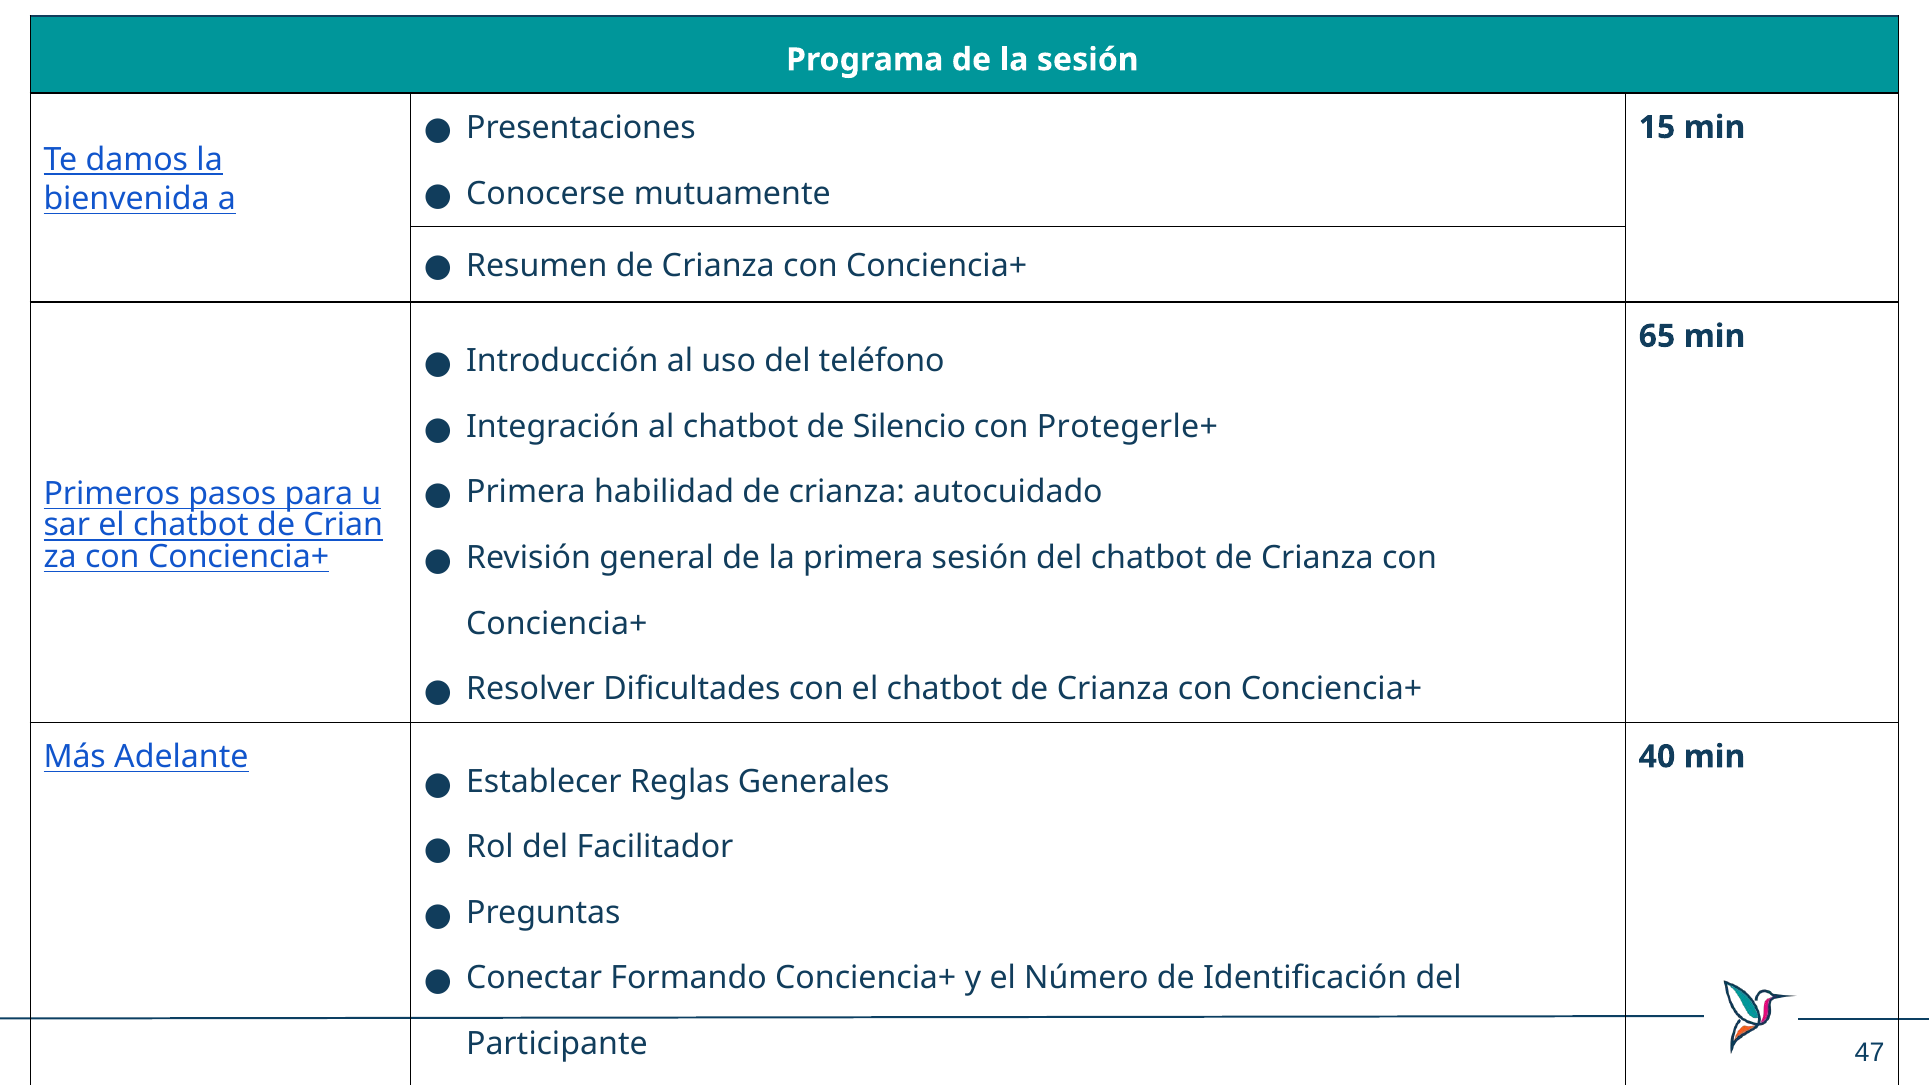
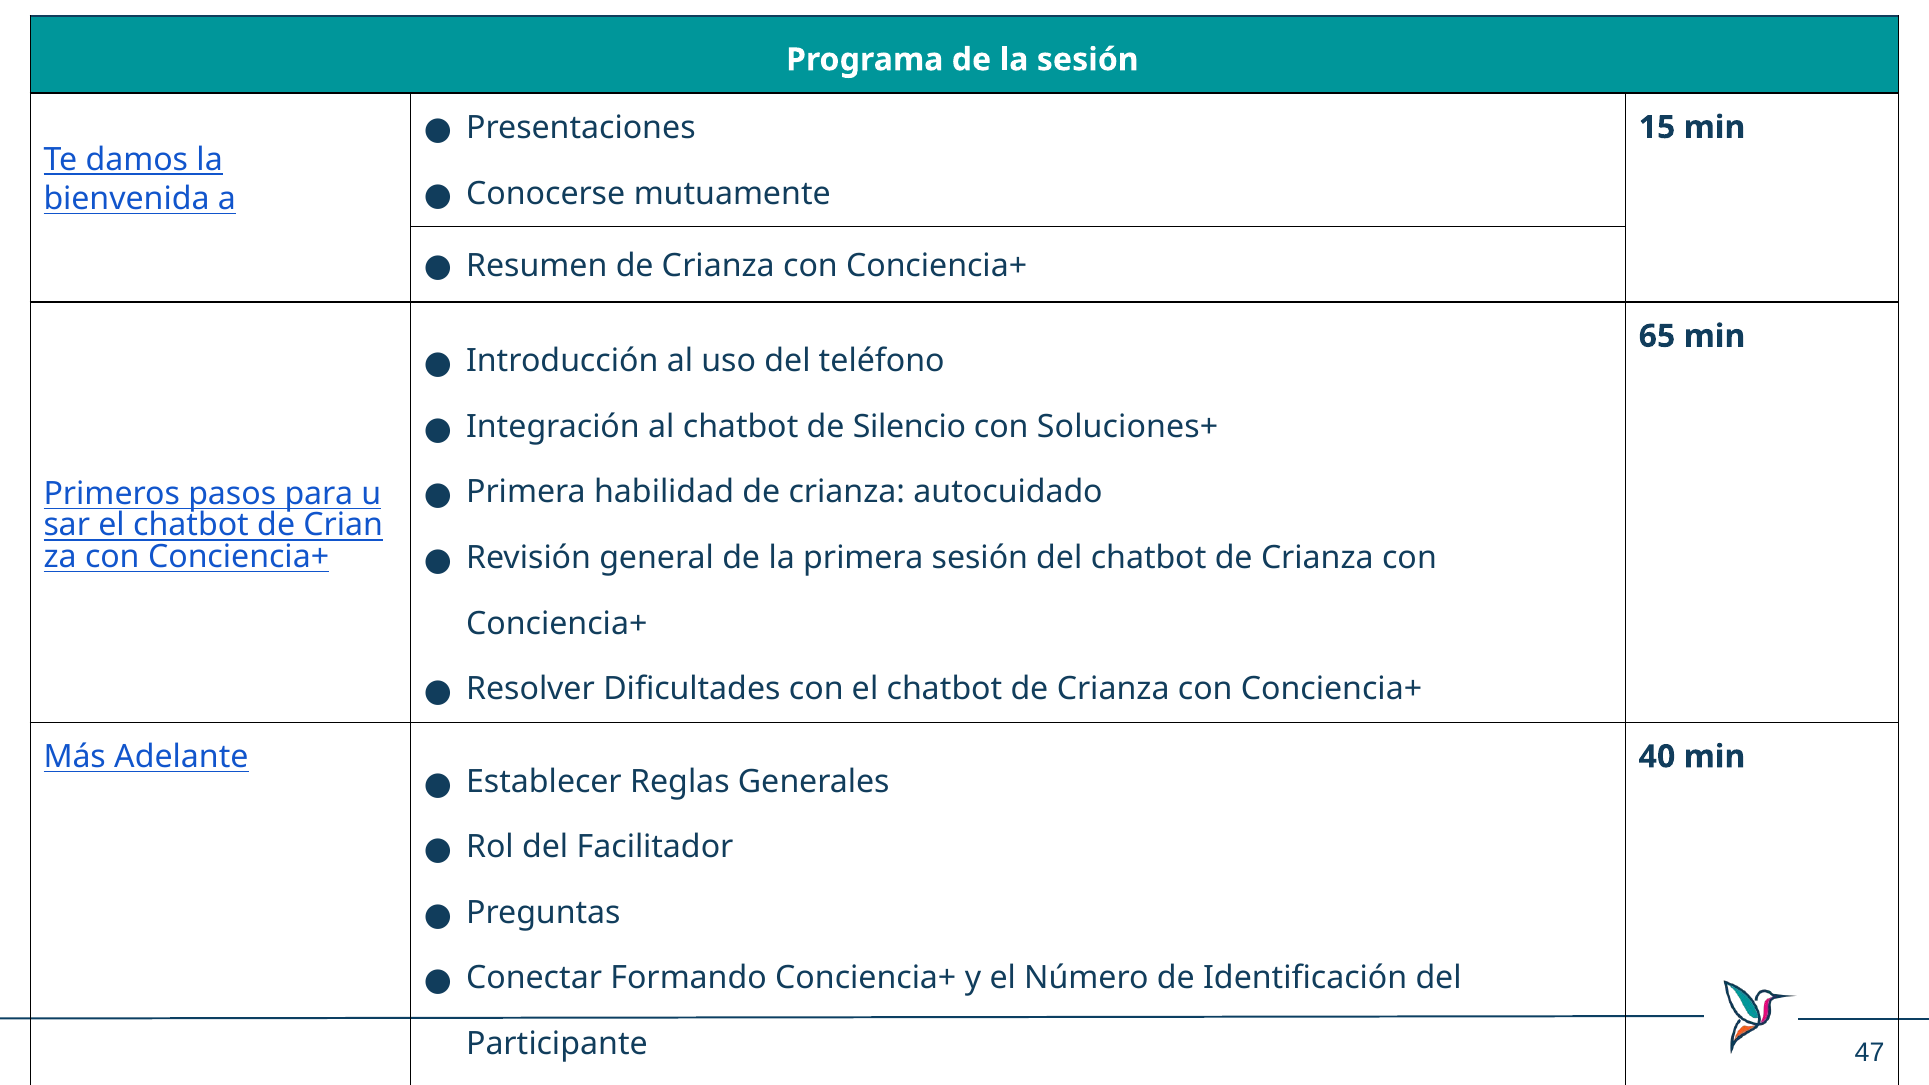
Protegerle+: Protegerle+ -> Soluciones+ (1128, 427)
